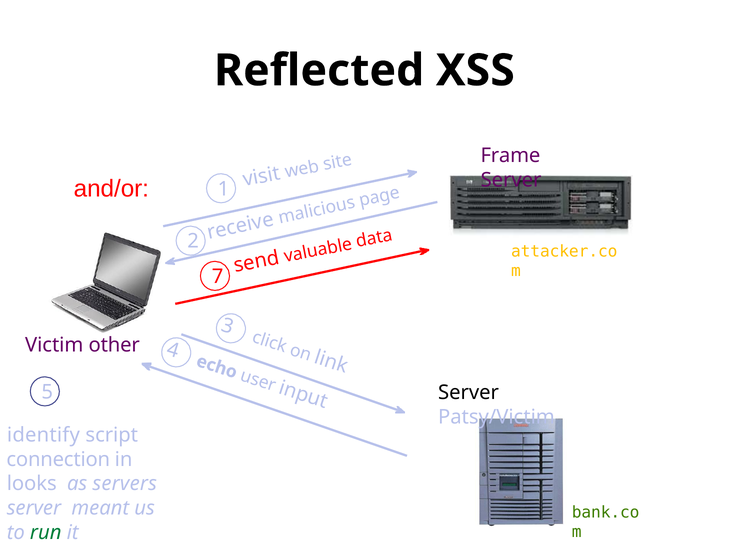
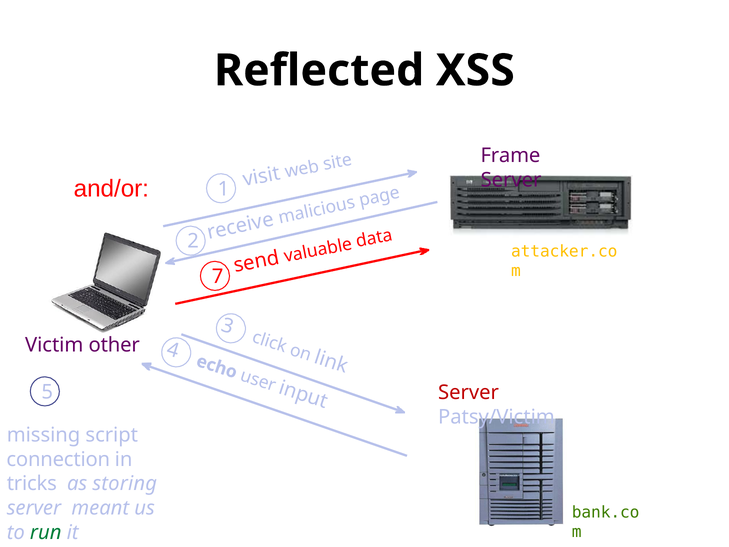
Server colour: black -> red (468, 392)
identify: identify -> missing (44, 435)
looks: looks -> tricks (32, 484)
servers: servers -> storing (125, 484)
